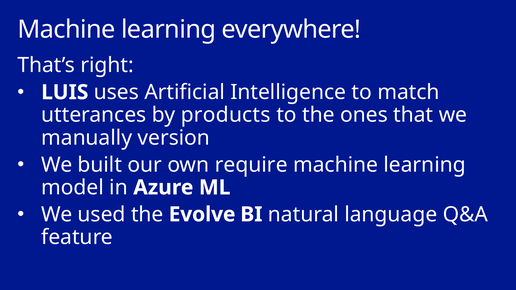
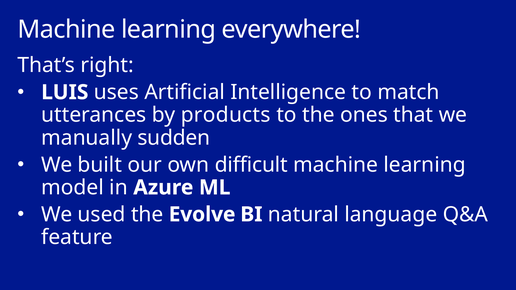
version: version -> sudden (174, 138)
require: require -> difficult (251, 165)
